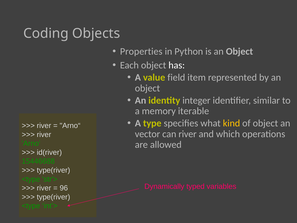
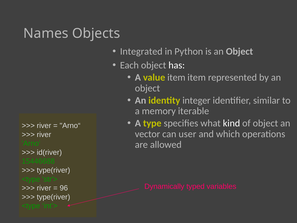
Coding: Coding -> Names (46, 33)
Properties: Properties -> Integrated (141, 51)
value field: field -> item (176, 77)
kind colour: yellow -> white (231, 123)
can river: river -> user (187, 134)
